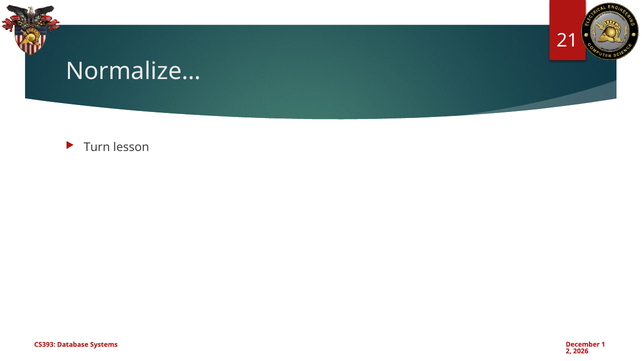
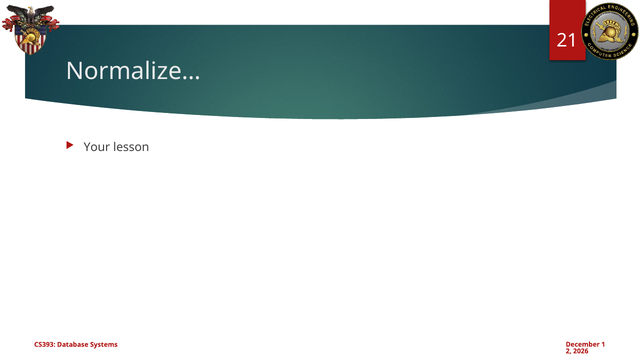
Turn: Turn -> Your (97, 148)
